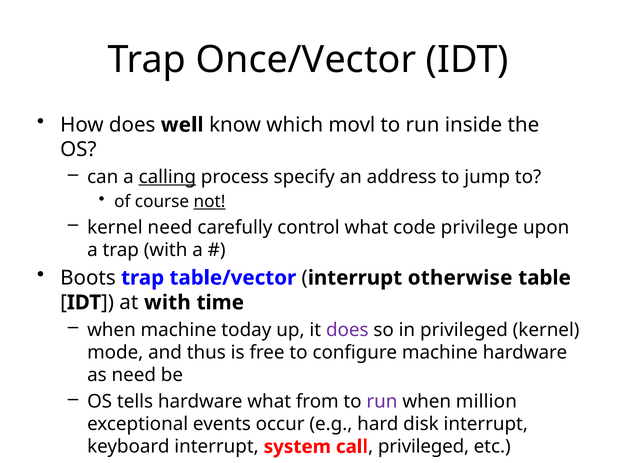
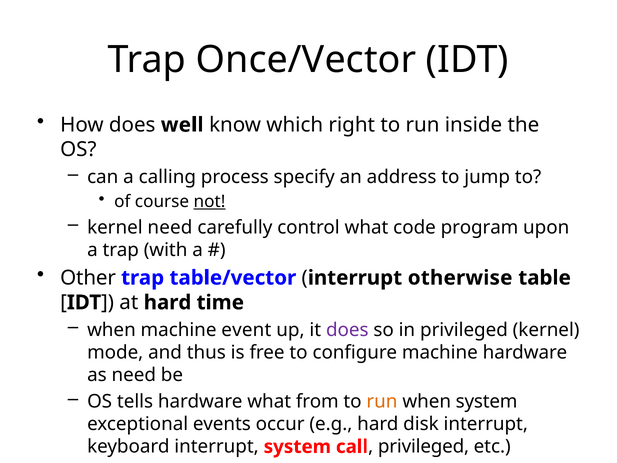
movl: movl -> right (352, 125)
calling underline: present -> none (167, 177)
privilege: privilege -> program (480, 227)
Boots: Boots -> Other (88, 278)
at with: with -> hard (168, 302)
today: today -> event (246, 330)
run colour: purple -> orange (382, 401)
when million: million -> system (487, 401)
